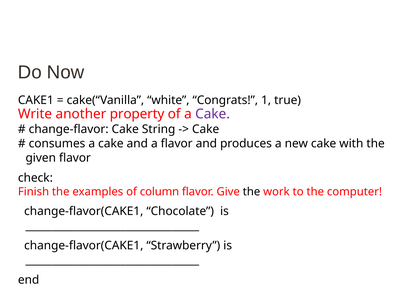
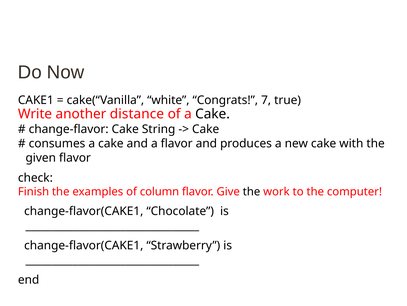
1: 1 -> 7 (266, 100)
property: property -> distance (137, 114)
Cake colour: purple -> black (213, 114)
